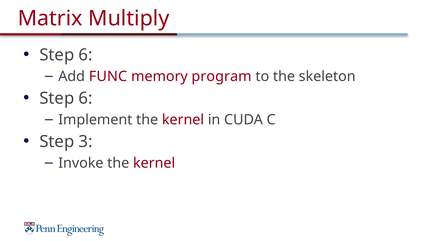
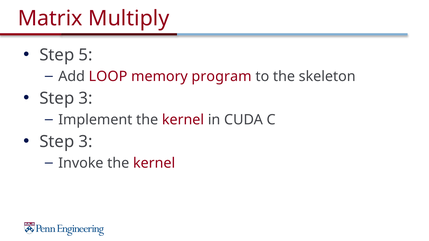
6: 6 -> 5 (86, 55)
FUNC: FUNC -> LOOP (108, 76)
6: 6 -> 3 (86, 99)
